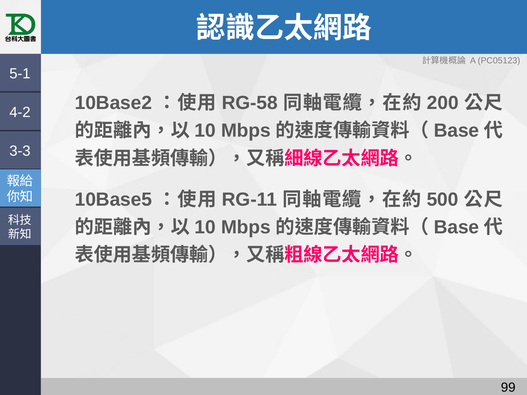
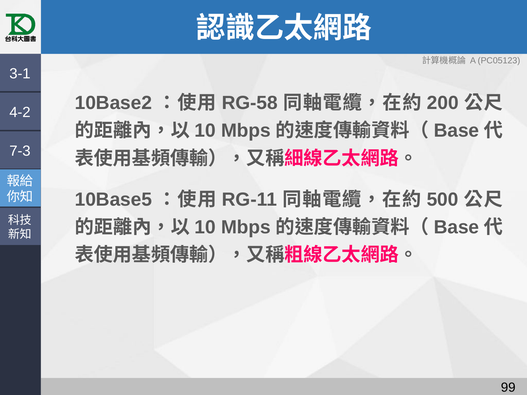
5-1: 5-1 -> 3-1 (20, 74)
3-3: 3-3 -> 7-3 (20, 151)
